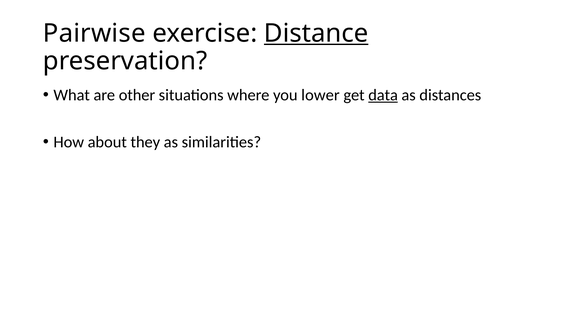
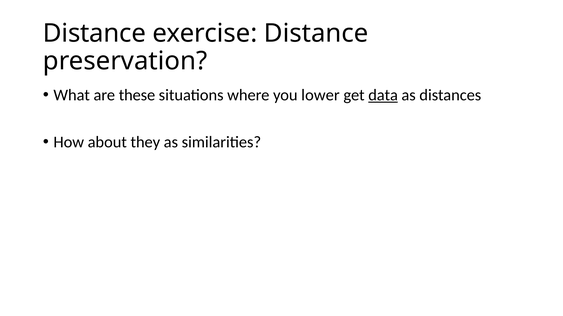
Pairwise: Pairwise -> Distance (94, 33)
Distance underline: present -> none (316, 33)
other: other -> these (137, 95)
